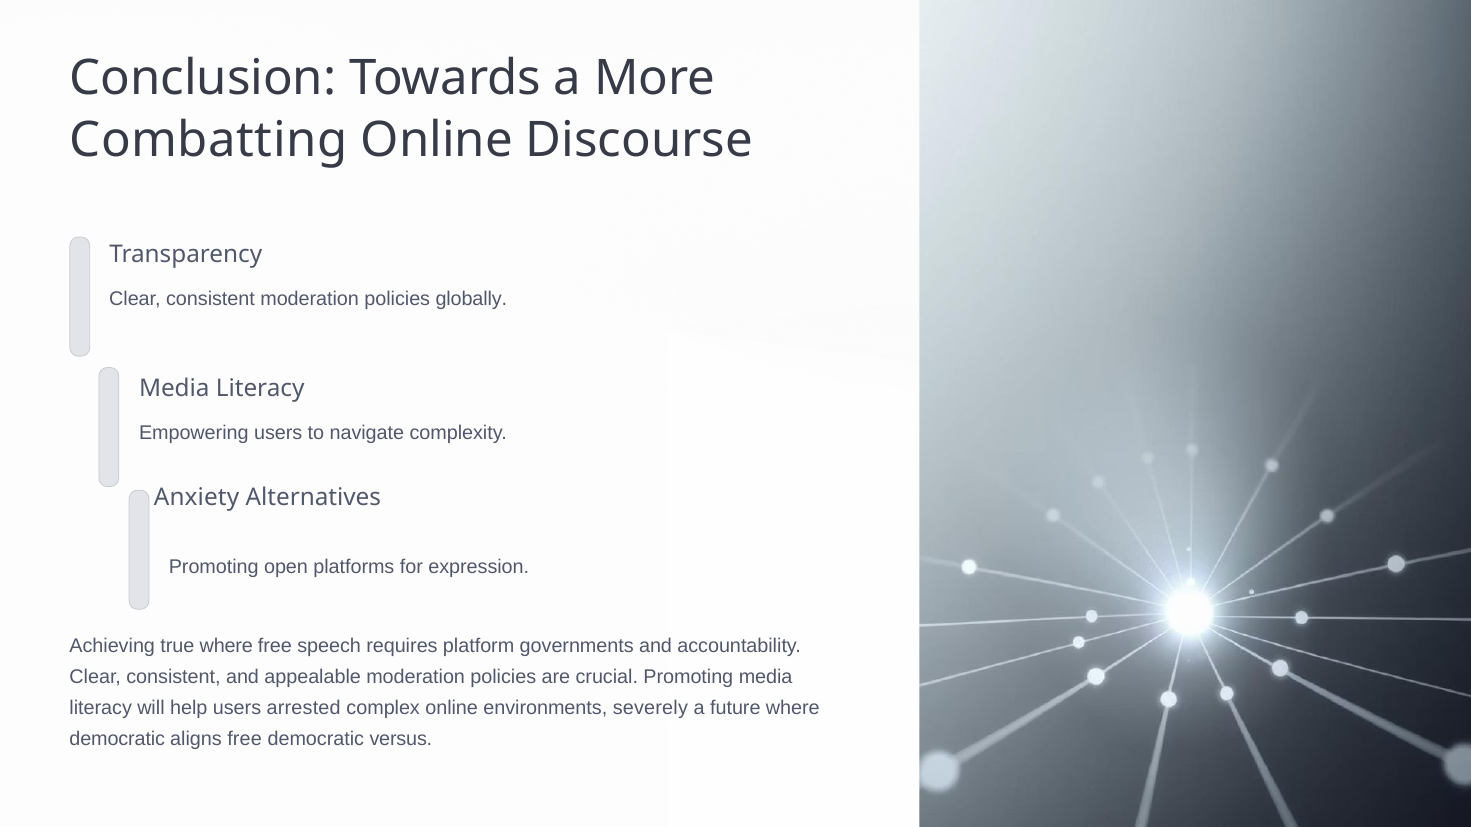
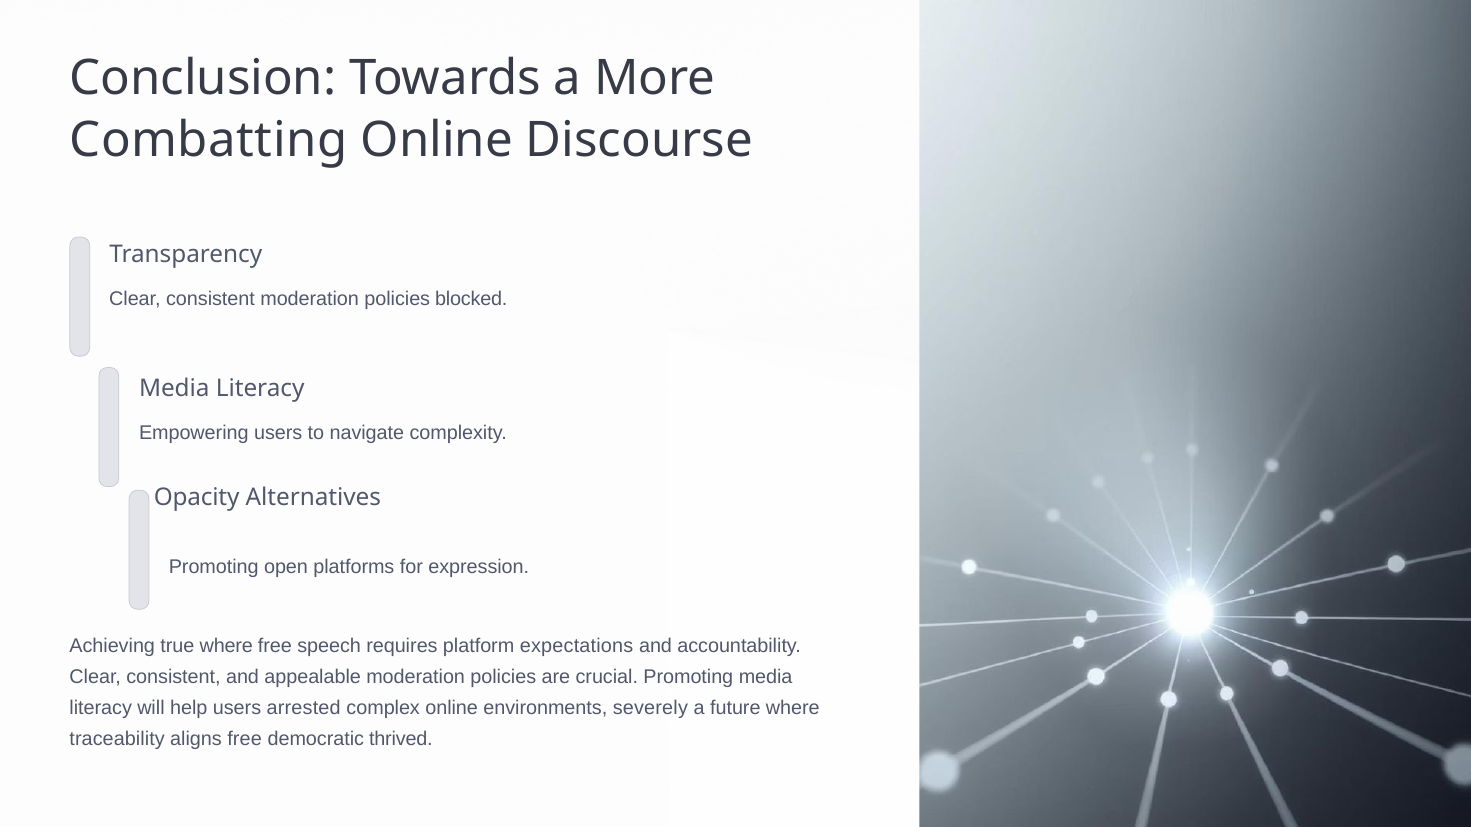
globally: globally -> blocked (471, 299)
Anxiety: Anxiety -> Opacity (197, 498)
governments: governments -> expectations (577, 646)
democratic: democratic -> traceability (117, 740)
versus: versus -> thrived (401, 740)
